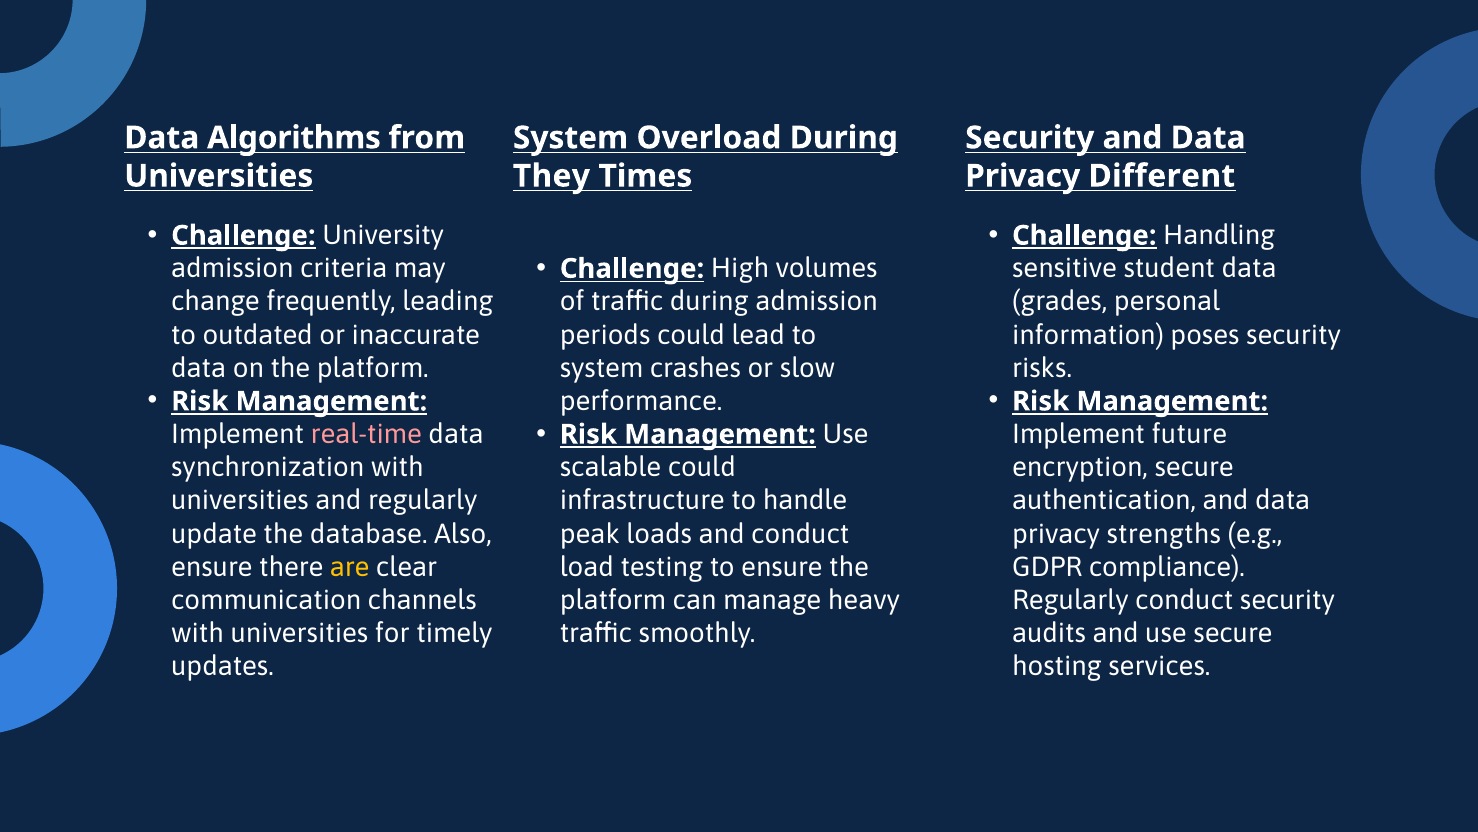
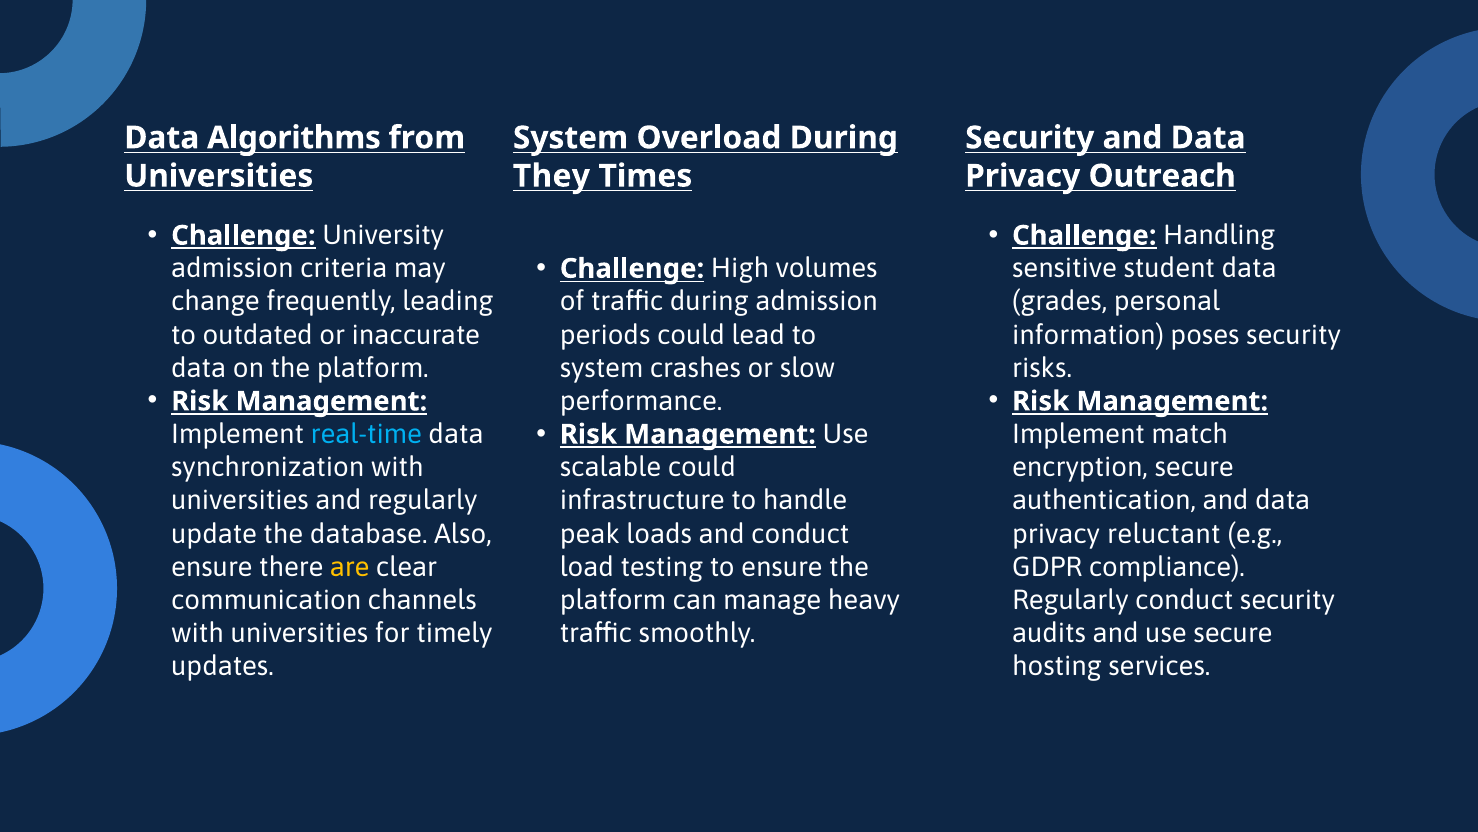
Different: Different -> Outreach (1162, 176)
real-time colour: pink -> light blue (366, 434)
future: future -> match (1190, 434)
strengths: strengths -> reluctant (1164, 534)
